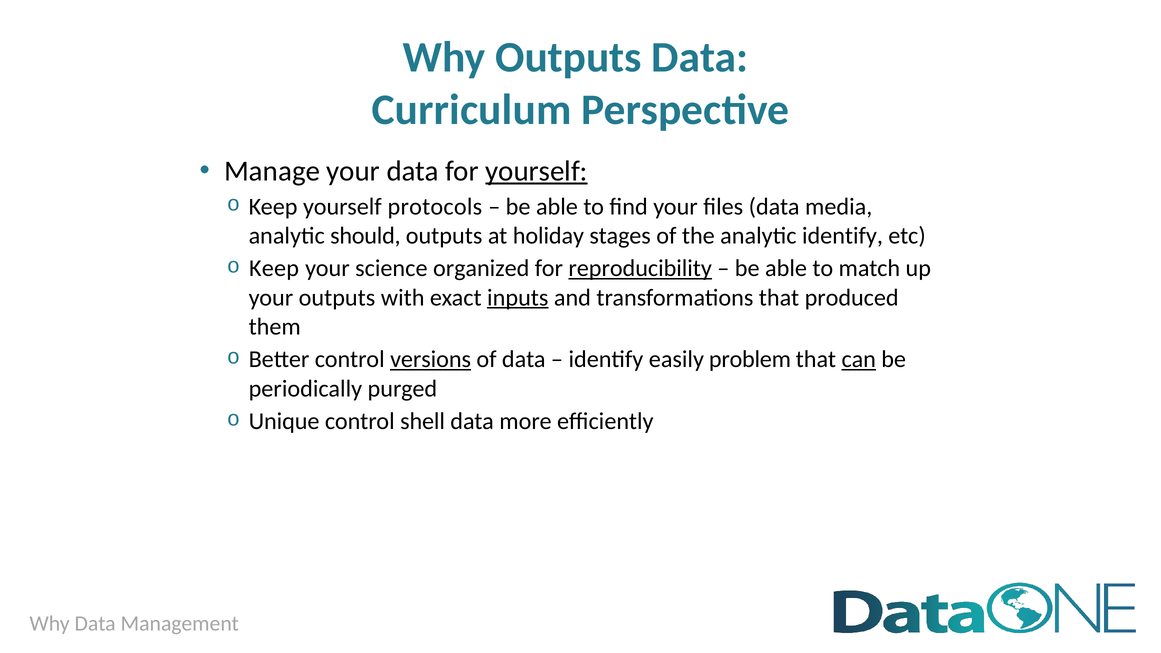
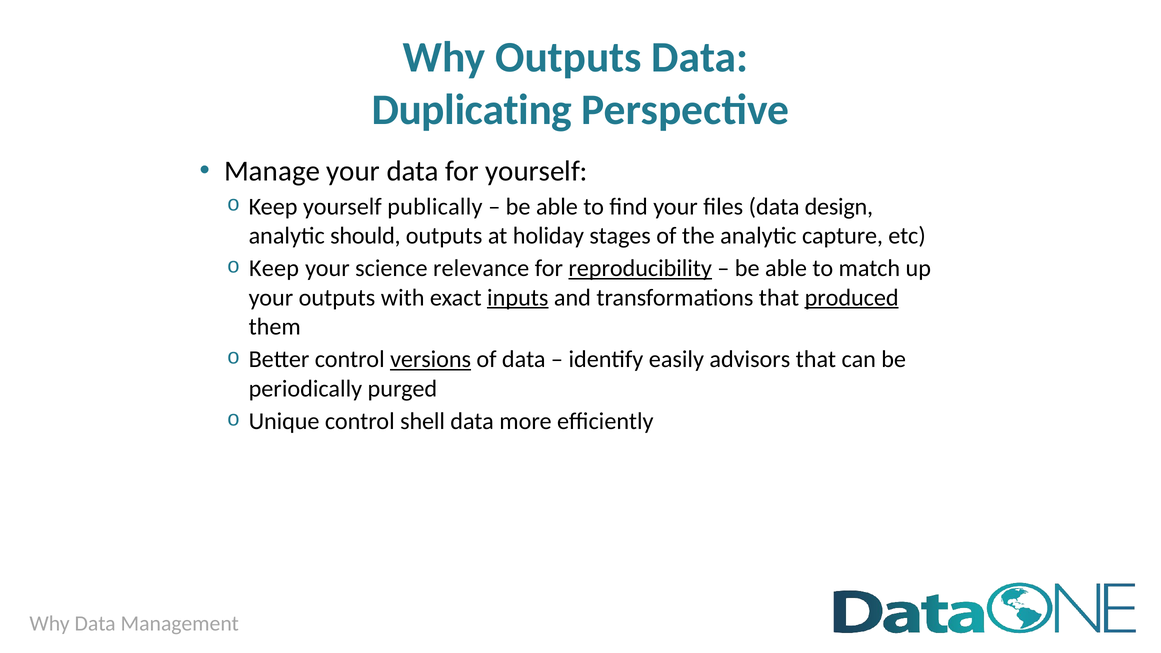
Curriculum: Curriculum -> Duplicating (472, 110)
yourself underline: present -> none (536, 171)
protocols: protocols -> publically (435, 207)
media: media -> design (839, 207)
analytic identify: identify -> capture (843, 236)
organized: organized -> relevance (481, 269)
produced underline: none -> present (852, 298)
problem: problem -> advisors (750, 360)
can underline: present -> none (859, 360)
